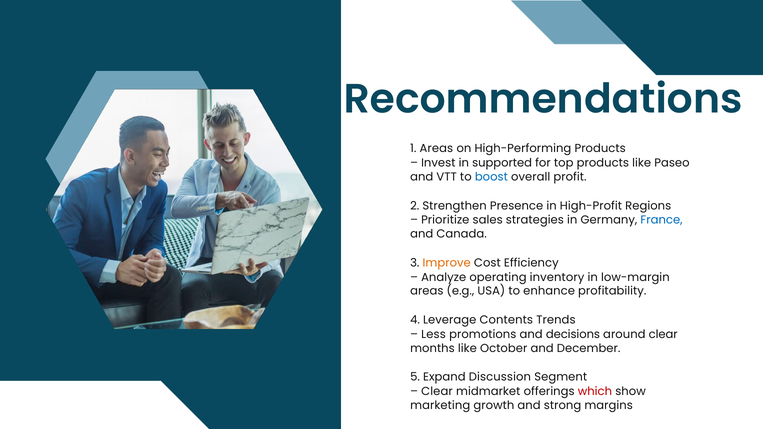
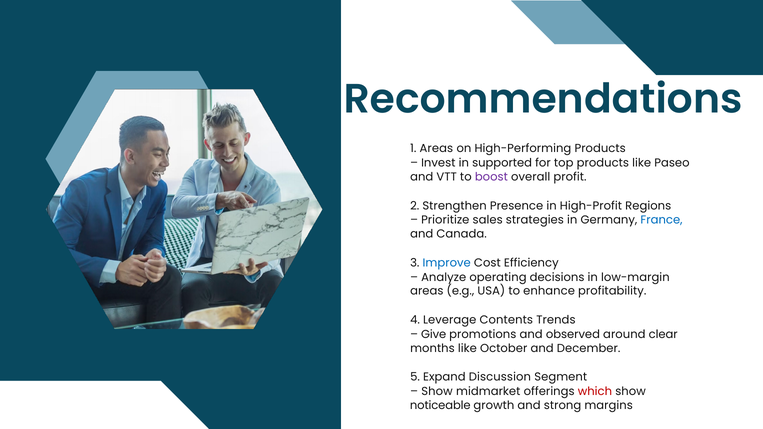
boost colour: blue -> purple (491, 177)
Improve colour: orange -> blue (447, 263)
inventory: inventory -> decisions (557, 277)
Less: Less -> Give (434, 335)
decisions: decisions -> observed (573, 335)
Clear: Clear -> Show (437, 392)
marketing: marketing -> noticeable (440, 406)
